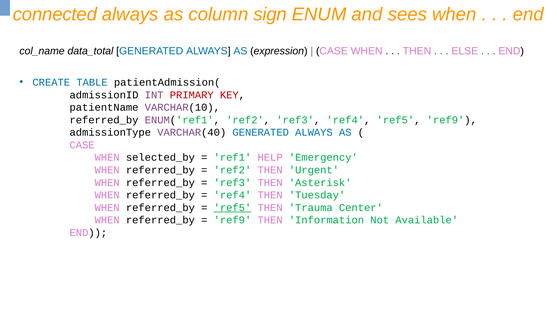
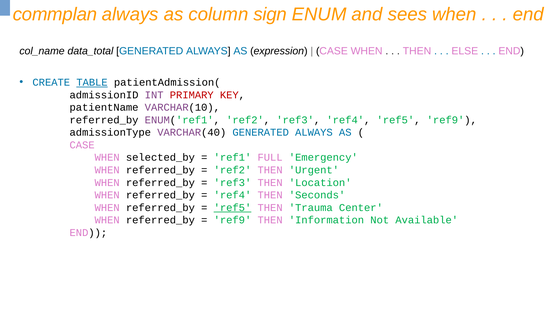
connected: connected -> commplan (55, 14)
TABLE underline: none -> present (92, 82)
HELP: HELP -> FULL (270, 158)
Asterisk: Asterisk -> Location (320, 183)
Tuesday: Tuesday -> Seconds (317, 195)
